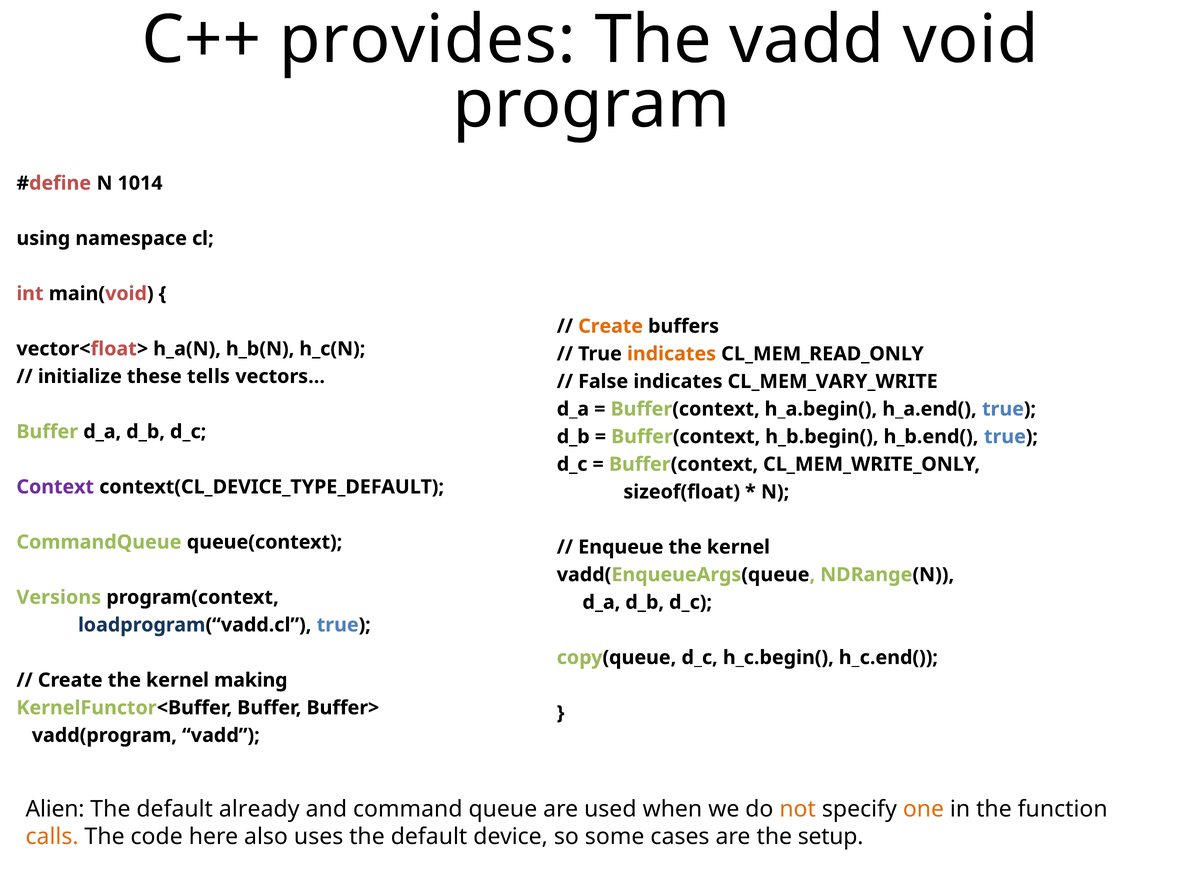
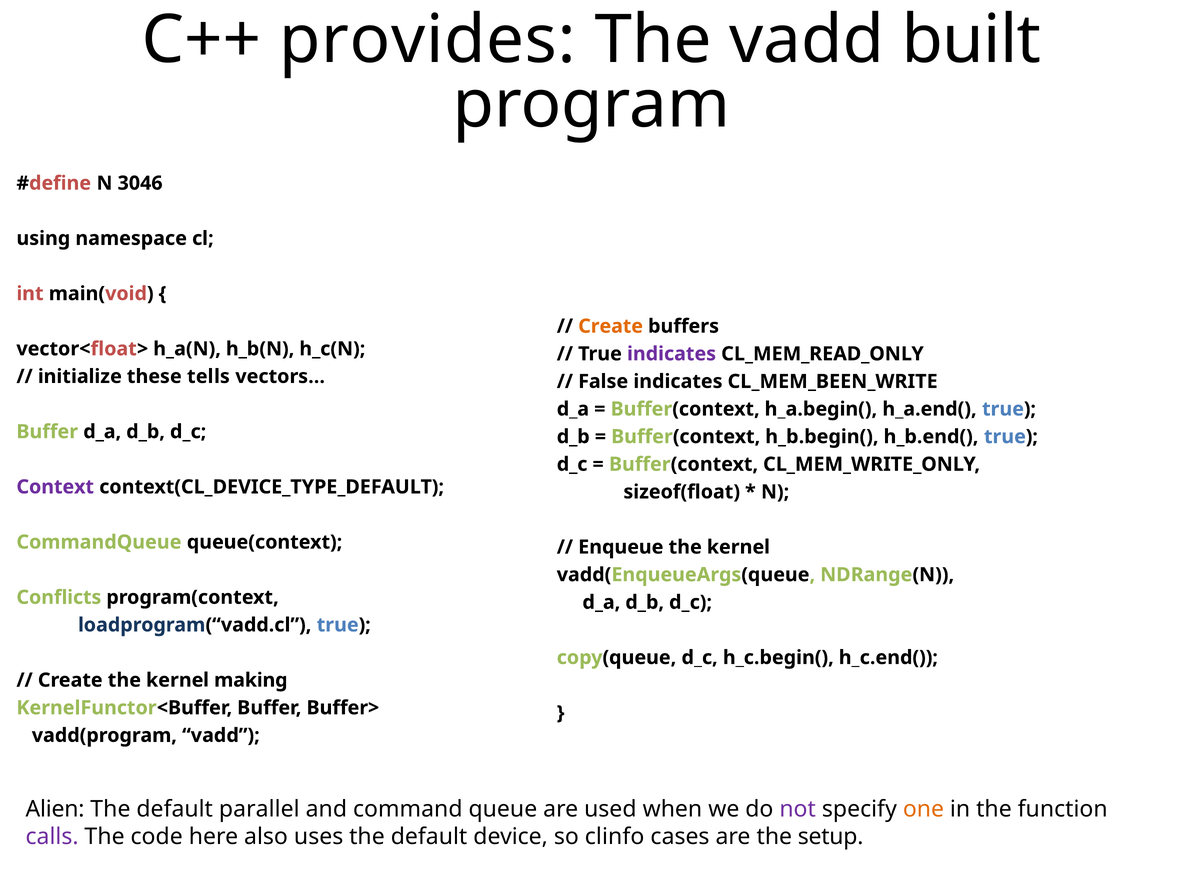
void: void -> built (971, 40)
1014: 1014 -> 3046 (140, 183)
indicates colour: orange -> purple (672, 354)
CL_MEM_VARY_WRITE: CL_MEM_VARY_WRITE -> CL_MEM_BEEN_WRITE (833, 382)
Versions: Versions -> Conflicts (59, 598)
already: already -> parallel (259, 810)
not colour: orange -> purple (798, 810)
calls colour: orange -> purple (52, 837)
some: some -> clinfo (615, 837)
